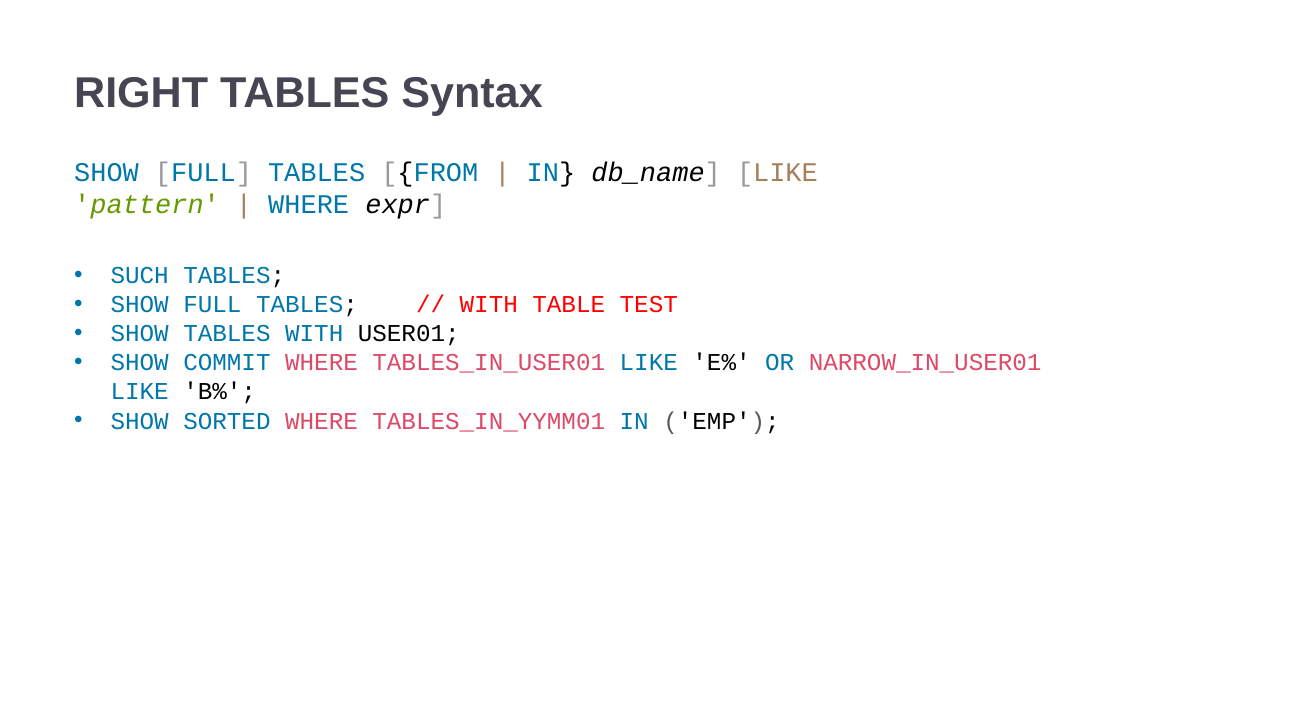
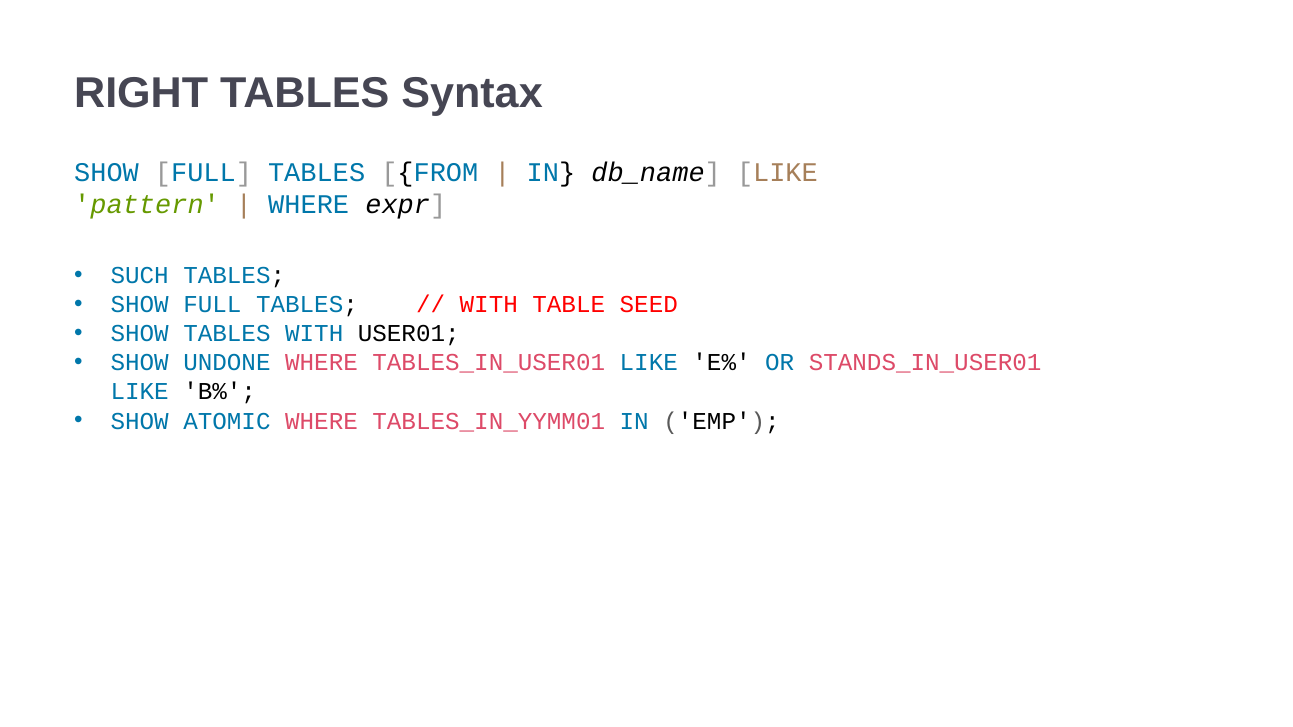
TEST: TEST -> SEED (649, 305)
COMMIT: COMMIT -> UNDONE (227, 363)
NARROW_IN_USER01: NARROW_IN_USER01 -> STANDS_IN_USER01 (925, 363)
SORTED: SORTED -> ATOMIC (227, 421)
